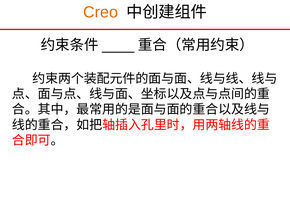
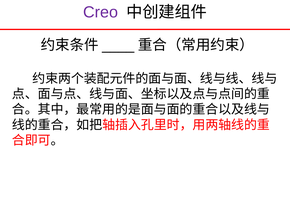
Creo colour: orange -> purple (101, 12)
